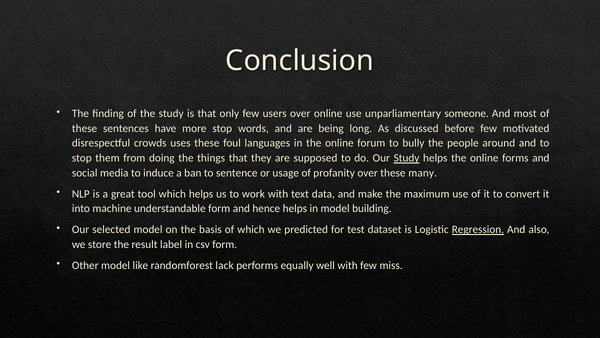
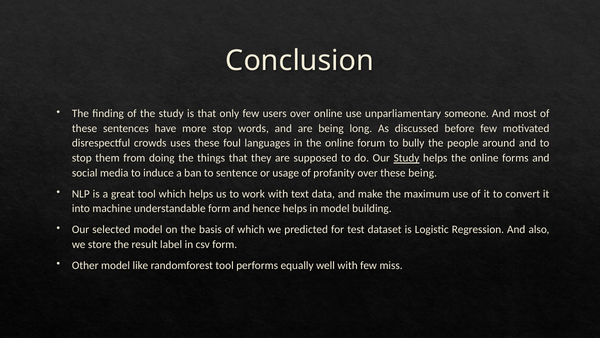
these many: many -> being (423, 173)
Regression underline: present -> none (478, 229)
randomforest lack: lack -> tool (225, 265)
